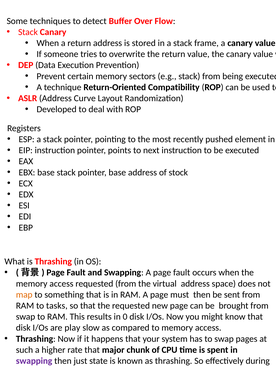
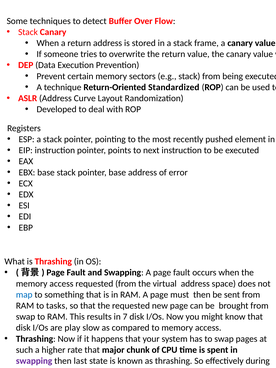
Compatibility: Compatibility -> Standardized (174, 87)
stock: stock -> error (178, 172)
map colour: orange -> blue (24, 295)
0: 0 -> 7 (125, 317)
then just: just -> last (80, 361)
